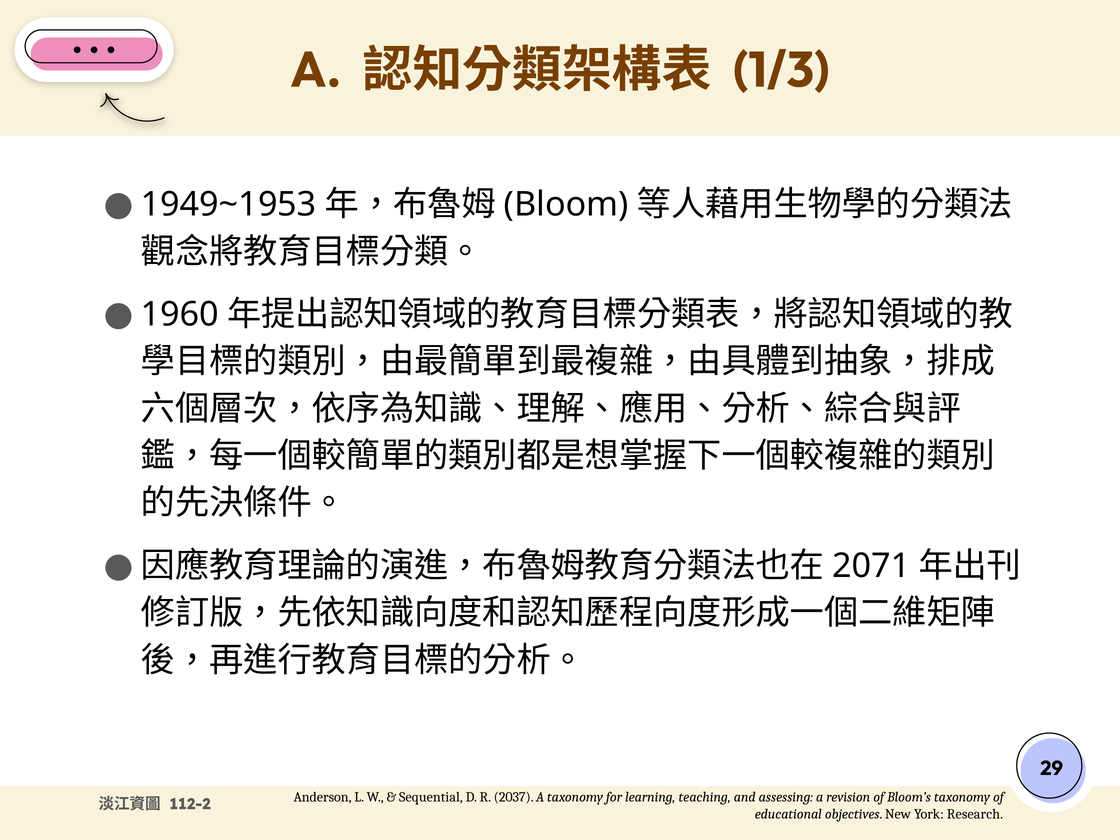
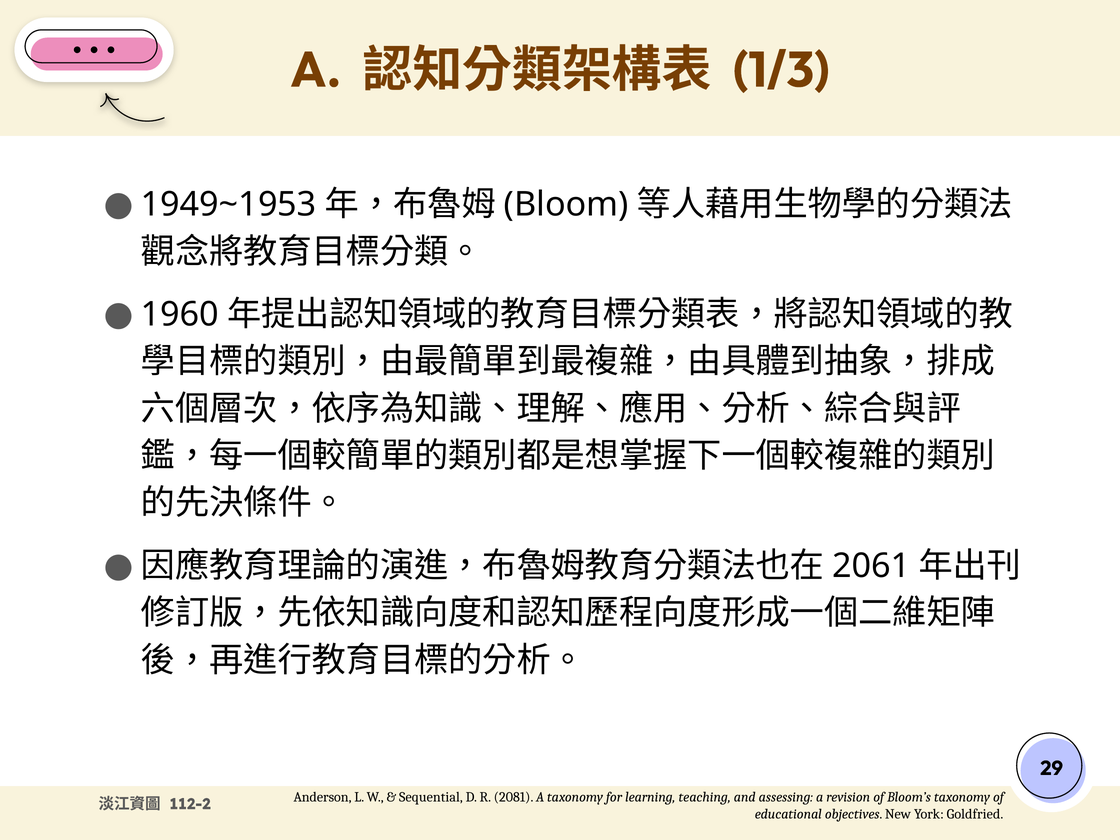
2071: 2071 -> 2061 (871, 566)
2037: 2037 -> 2081 (514, 797)
Research: Research -> Goldfried (975, 814)
